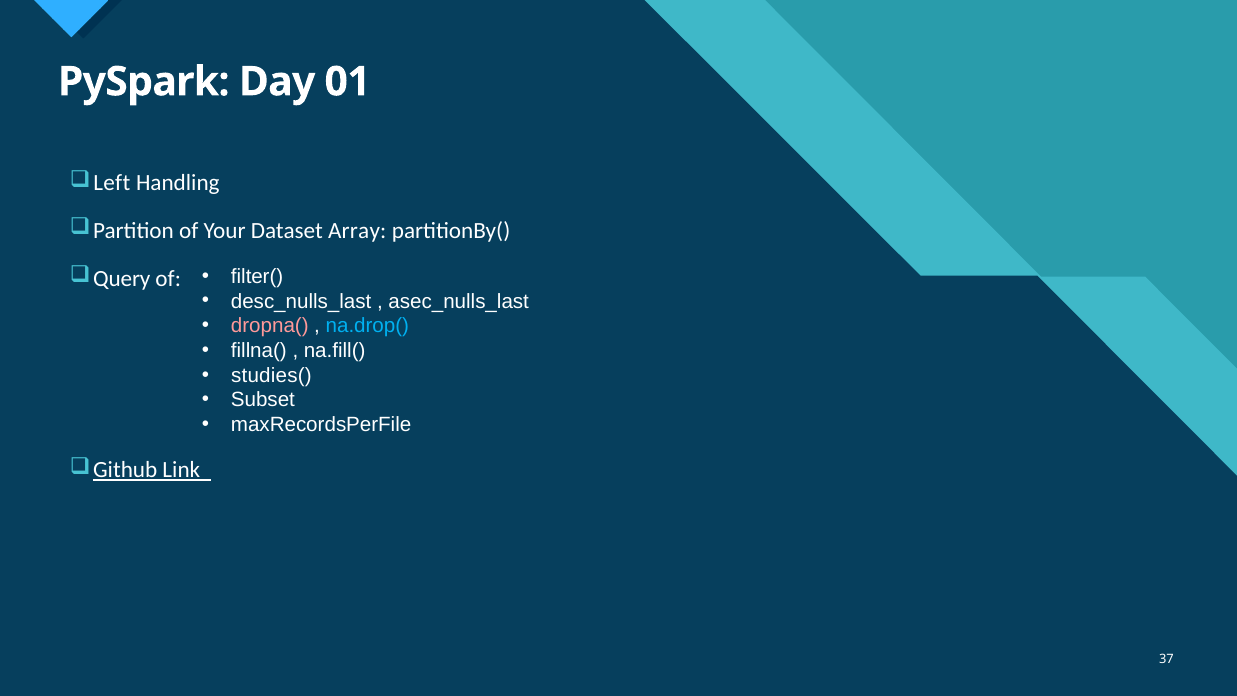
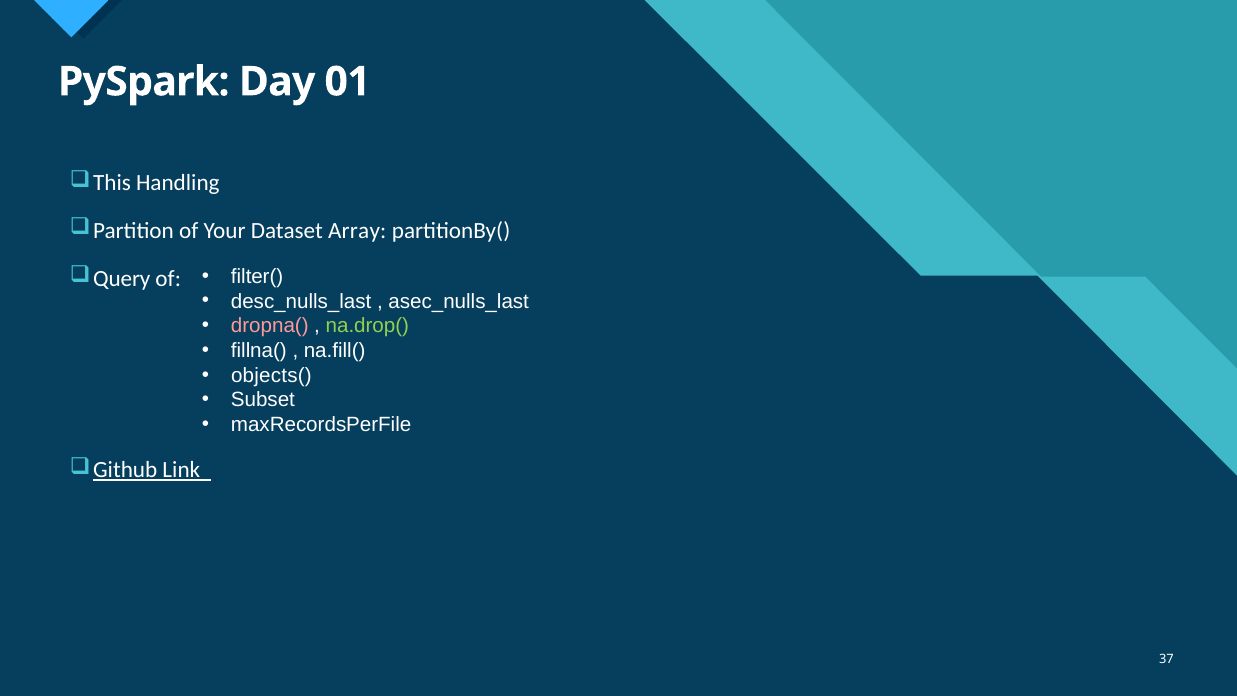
Left: Left -> This (112, 183)
na.drop( colour: light blue -> light green (367, 326)
studies(: studies( -> objects( (271, 375)
